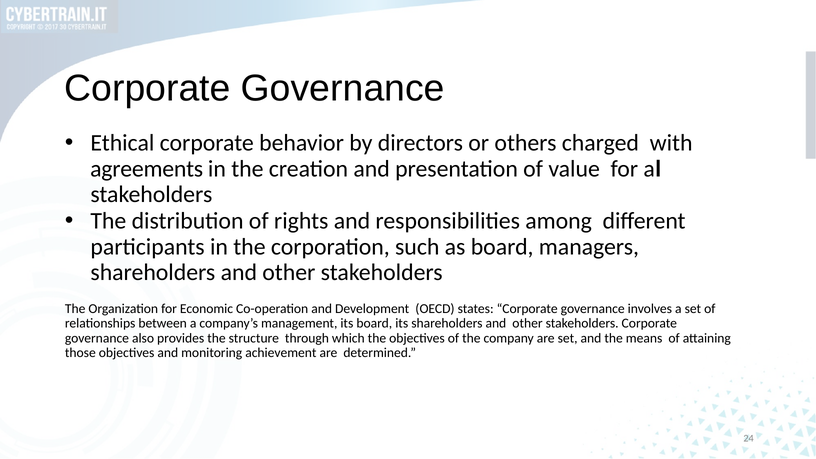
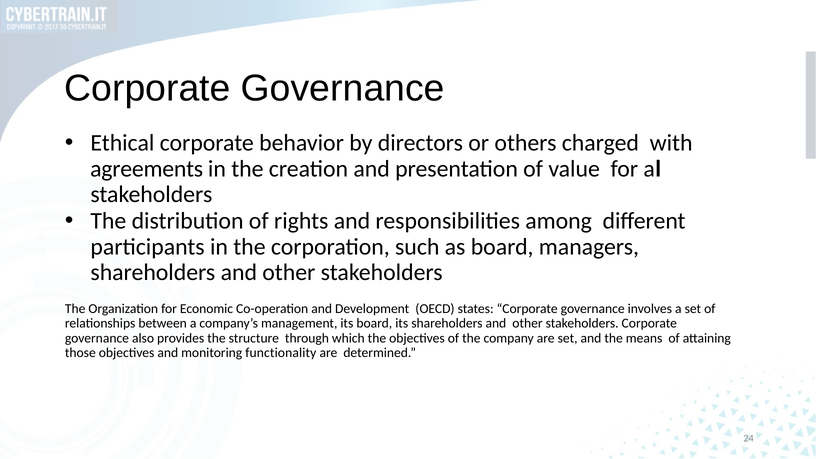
achievement: achievement -> functionality (281, 353)
